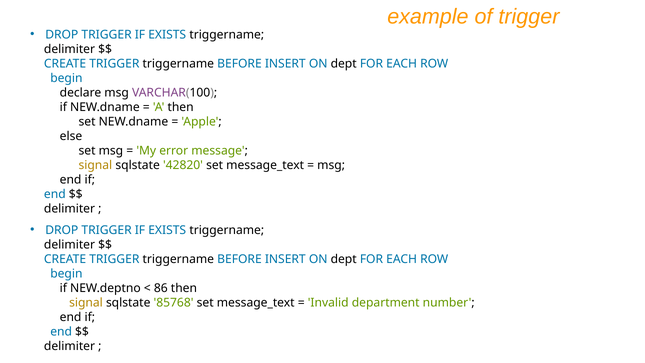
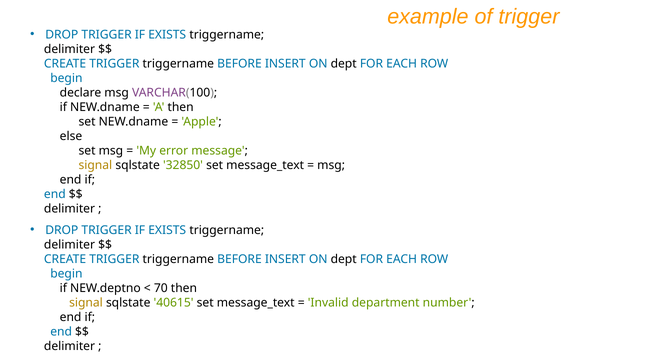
42820: 42820 -> 32850 (183, 165)
86: 86 -> 70 (161, 288)
85768: 85768 -> 40615 (174, 303)
